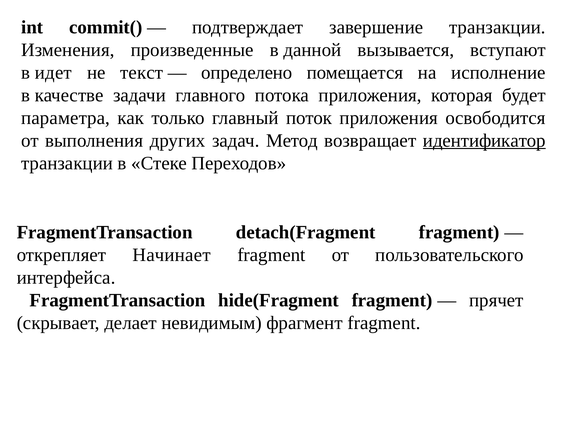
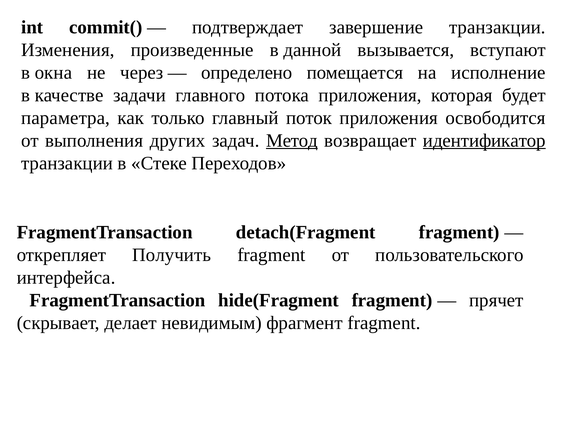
идет: идет -> окна (53, 72)
текст: текст -> через (142, 72)
Метод underline: none -> present (292, 141)
Начинает: Начинает -> Получить (172, 255)
